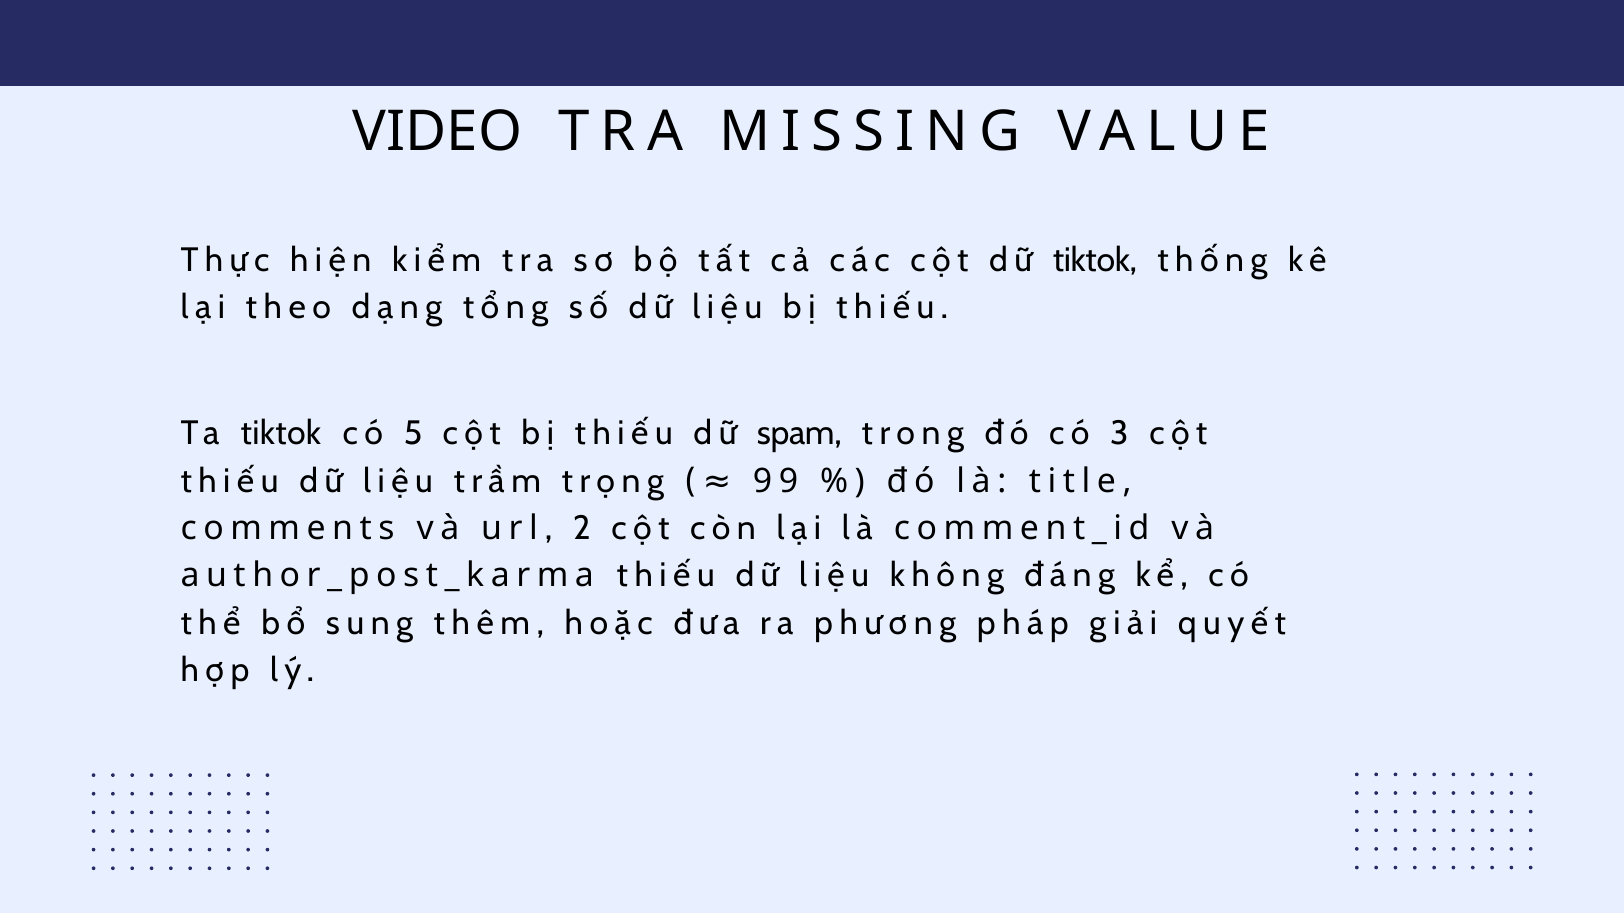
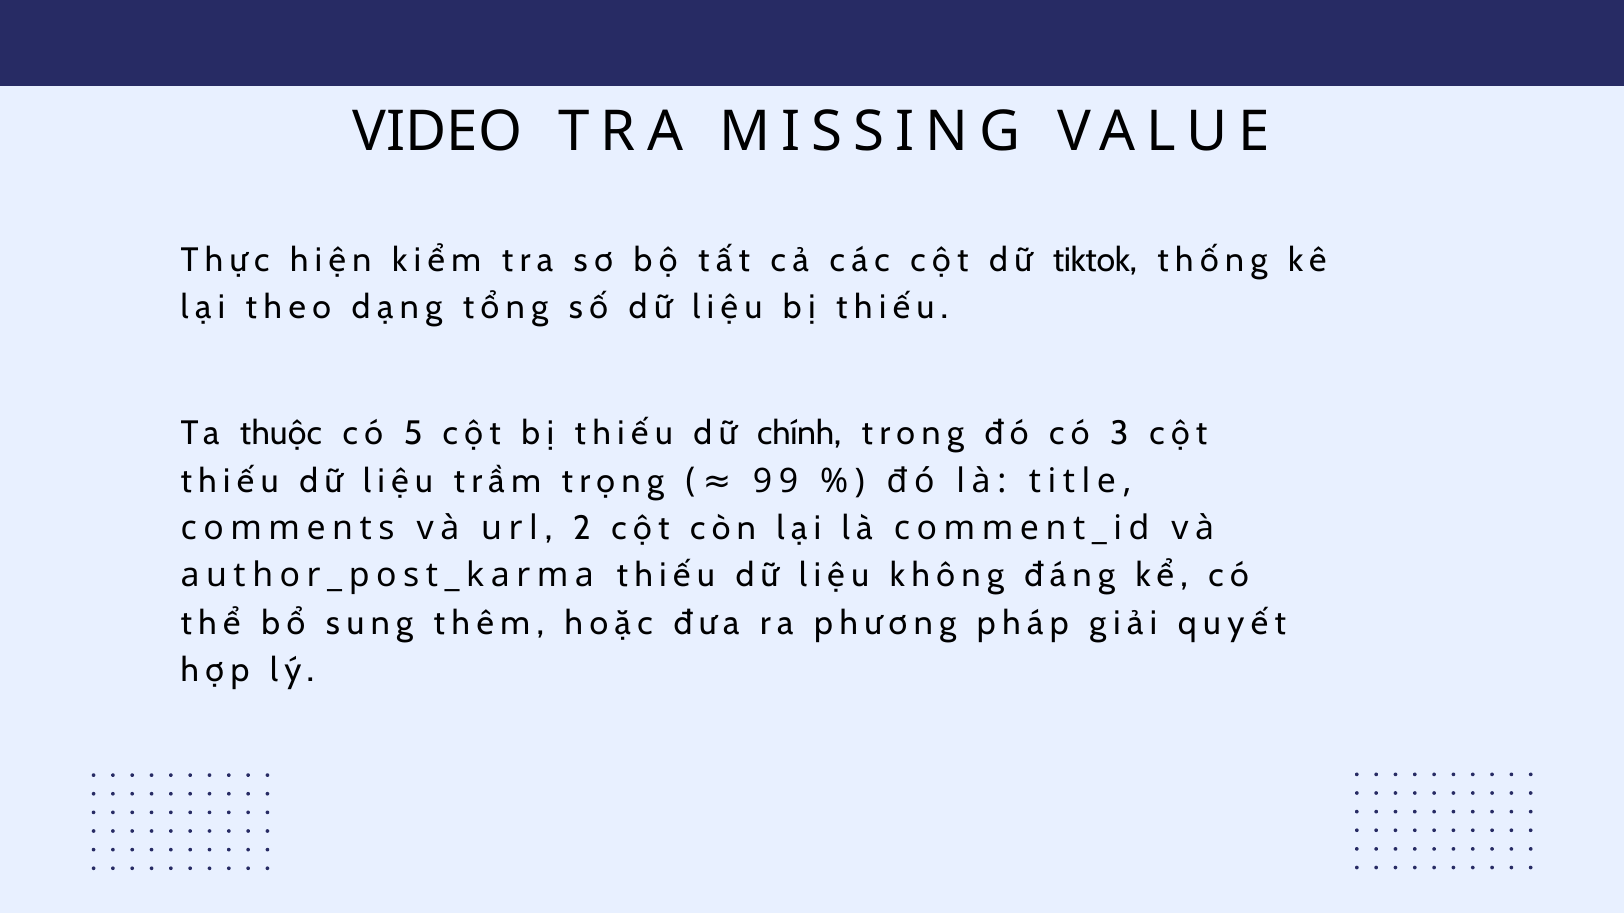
Ta tiktok: tiktok -> thuộc (281, 434)
spam: spam -> chính (799, 434)
